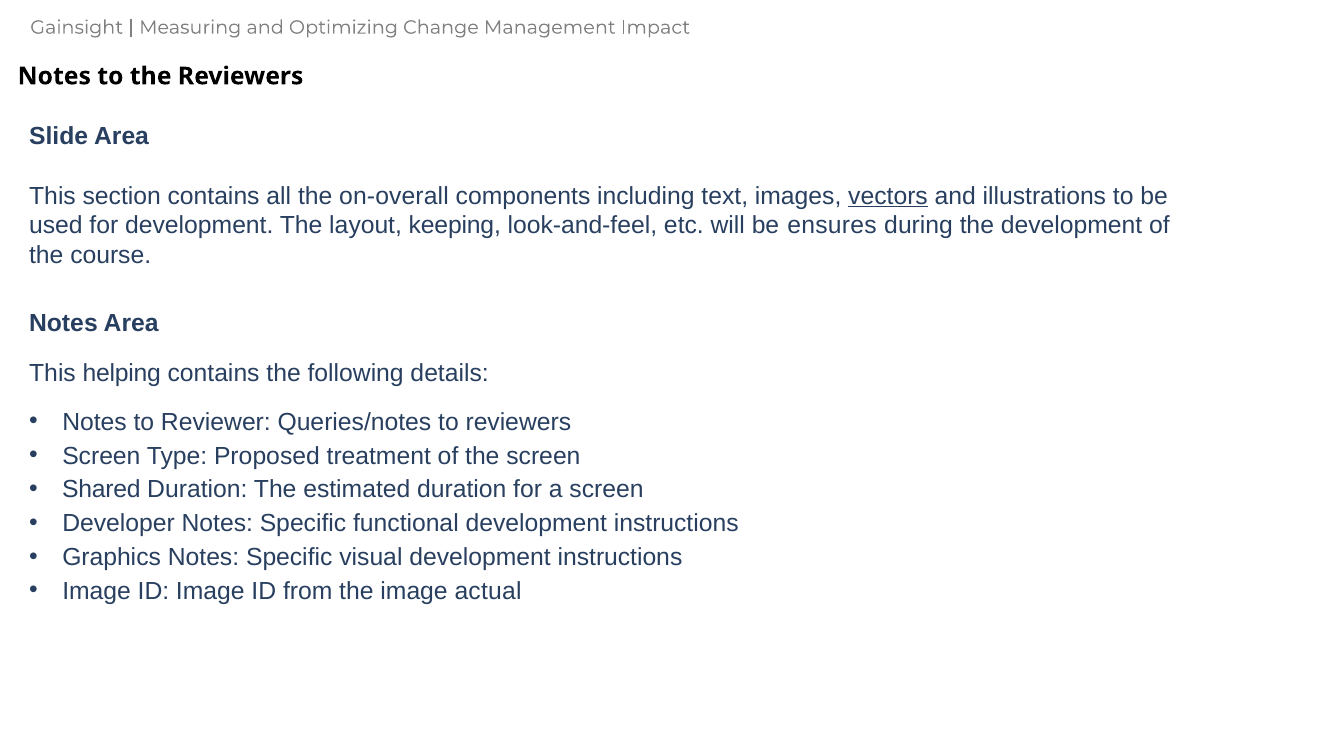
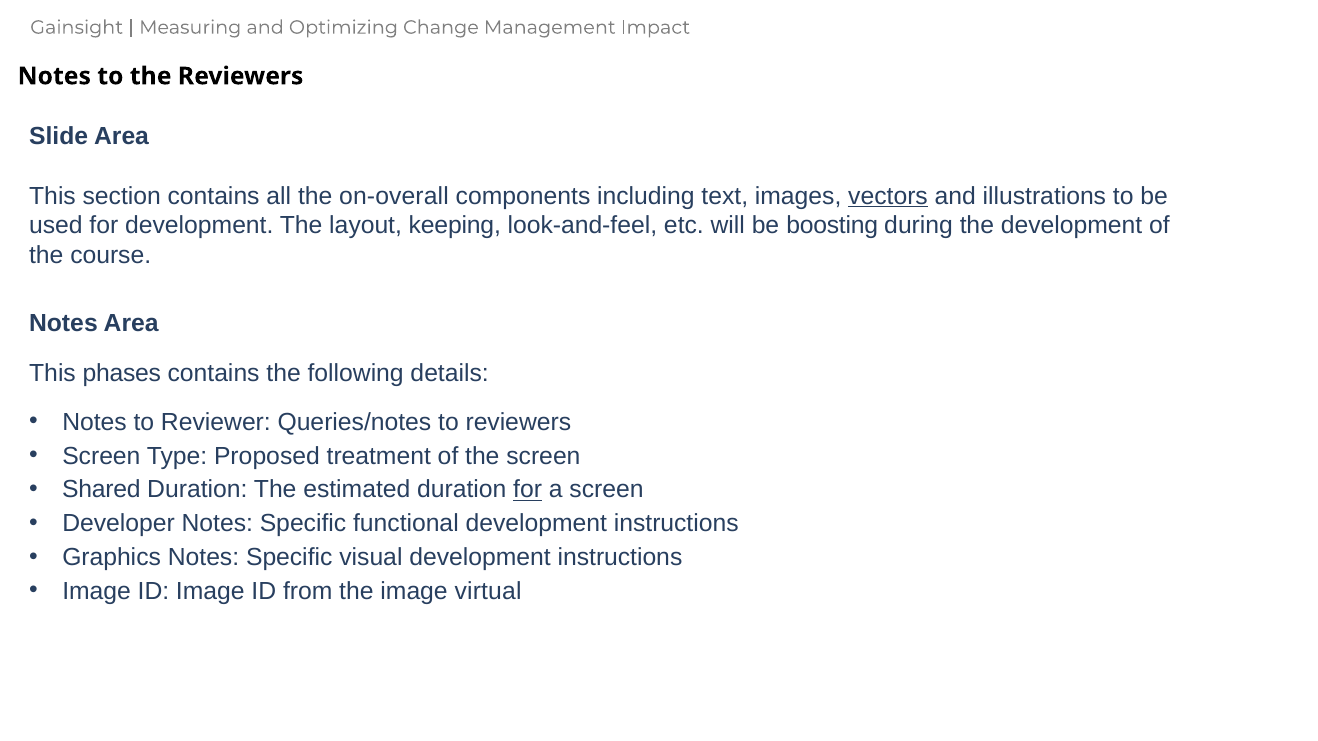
ensures: ensures -> boosting (832, 226)
helping: helping -> phases (122, 374)
for underline: none -> present (528, 490)
actual: actual -> virtual (488, 591)
